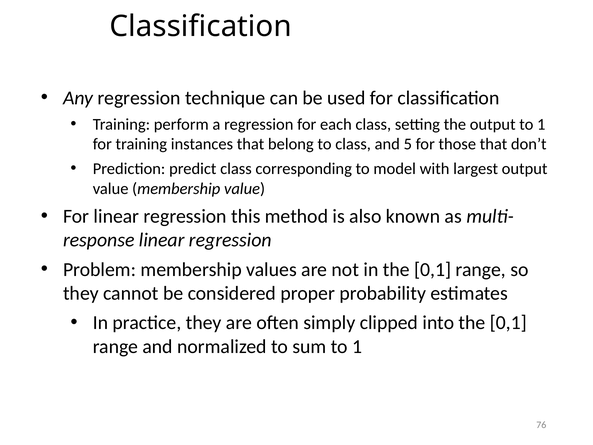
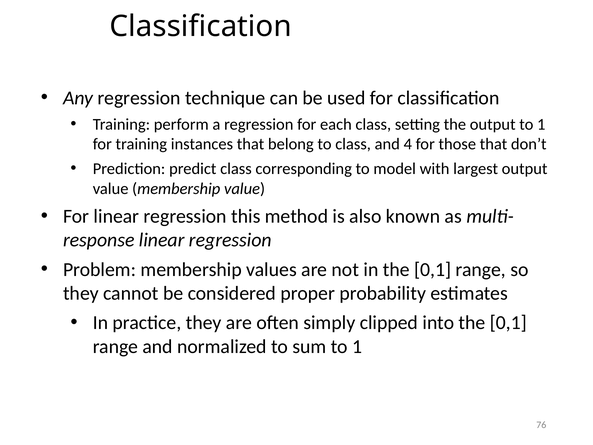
5: 5 -> 4 (408, 144)
